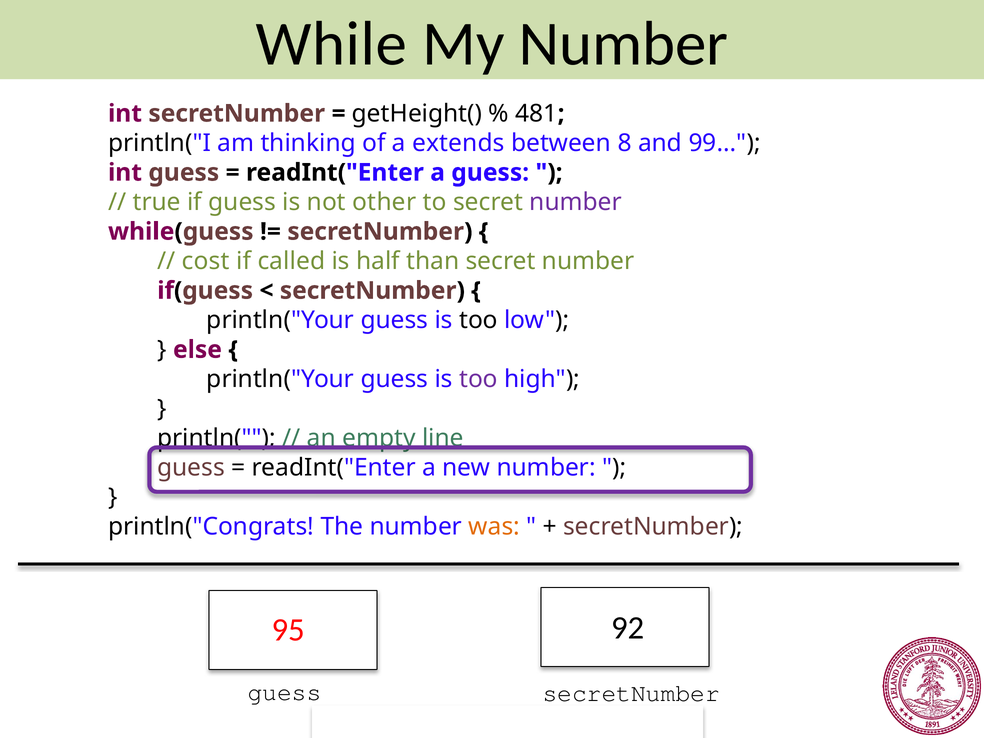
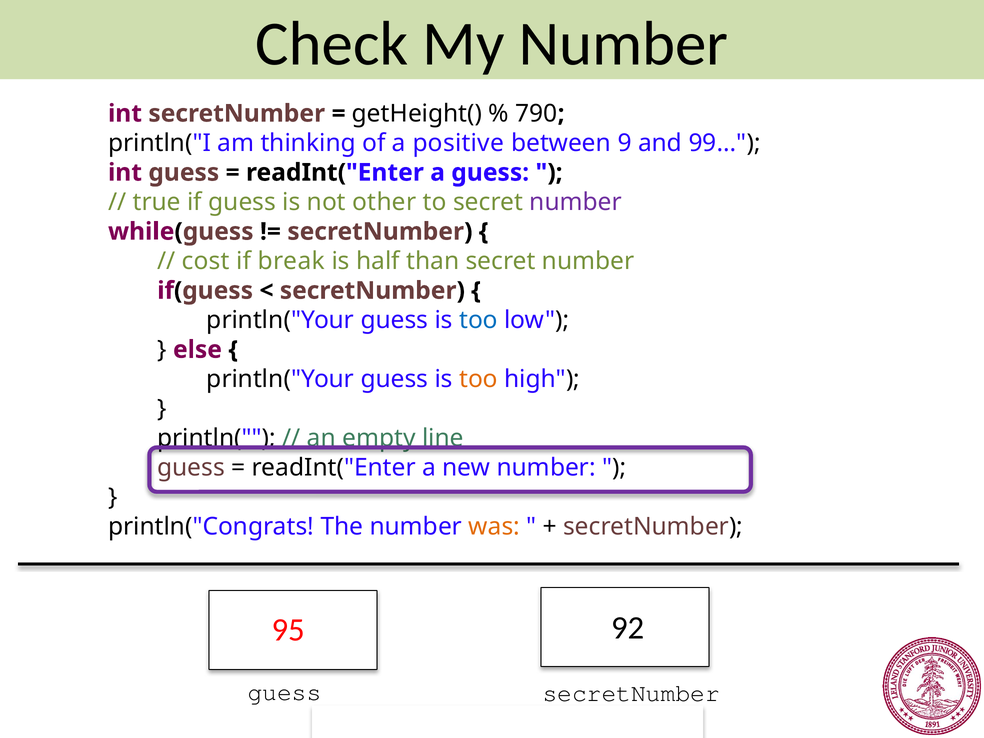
While: While -> Check (332, 44)
481: 481 -> 790 (536, 114)
extends: extends -> positive (458, 143)
8: 8 -> 9 (625, 143)
called: called -> break (291, 261)
too colour: black -> blue (478, 320)
too colour: purple -> orange (478, 379)
